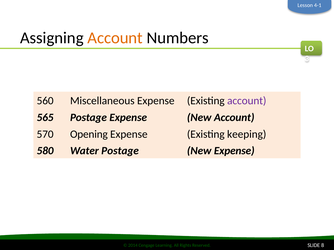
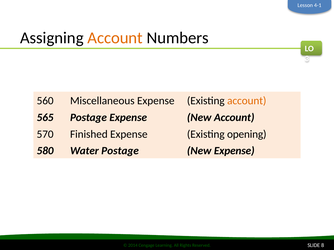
account colour: purple -> orange (247, 101)
Opening: Opening -> Finished (89, 134)
keeping: keeping -> opening (247, 134)
